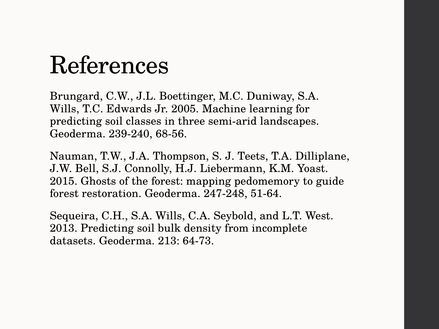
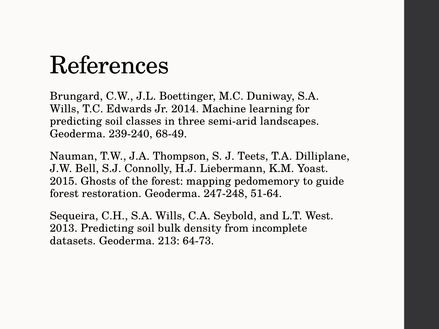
2005: 2005 -> 2014 (185, 109)
68-56: 68-56 -> 68-49 (171, 134)
